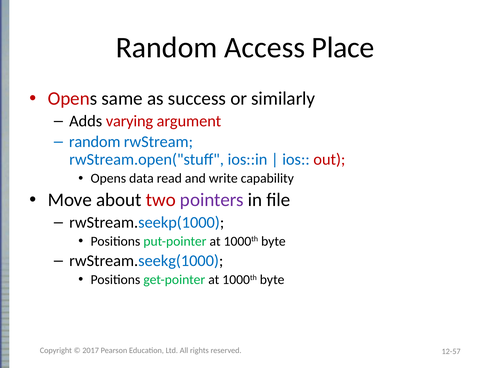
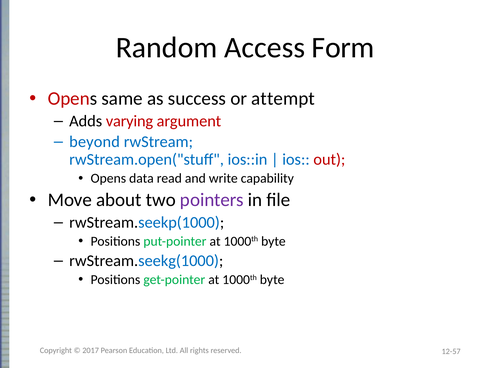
Place: Place -> Form (343, 47)
similarly: similarly -> attempt (283, 98)
random: random -> beyond (95, 142)
two colour: red -> black (161, 200)
